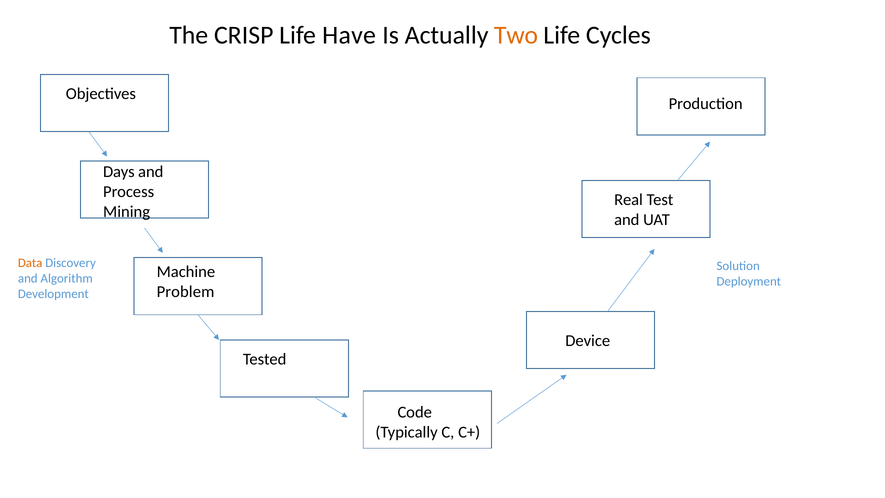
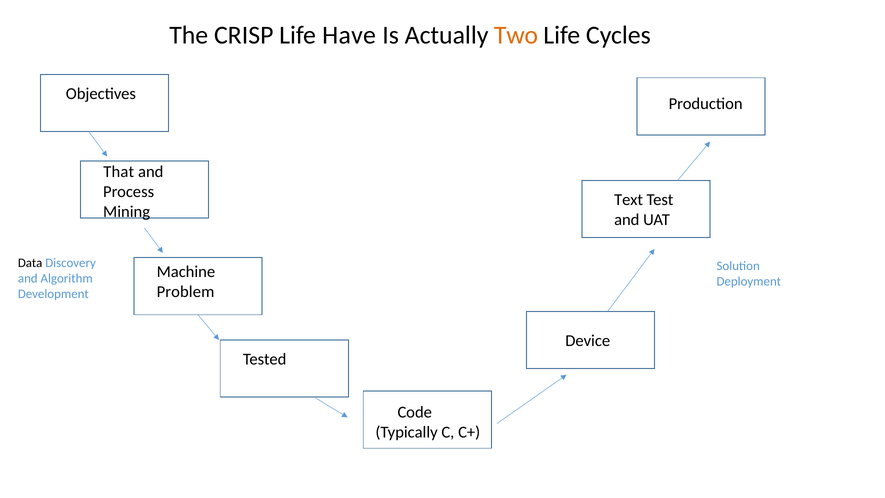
Days: Days -> That (119, 172)
Real: Real -> Text (629, 200)
Data colour: orange -> black (30, 263)
